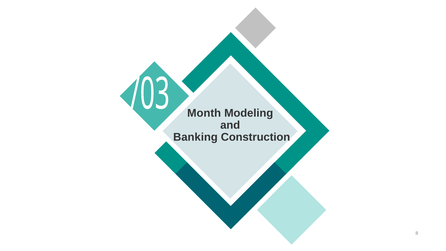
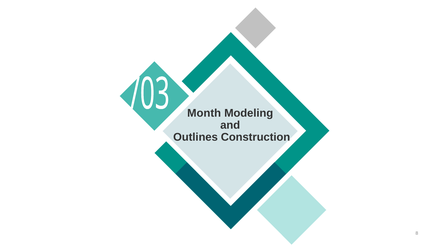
Banking: Banking -> Outlines (196, 137)
